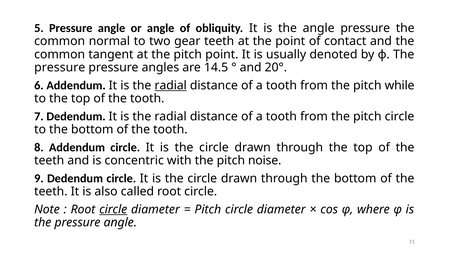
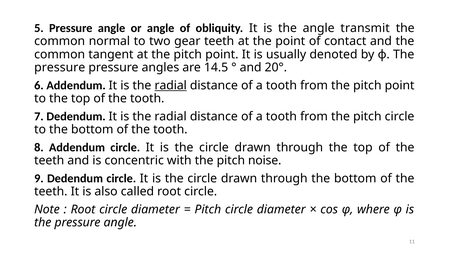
angle pressure: pressure -> transmit (365, 28)
from the pitch while: while -> point (400, 85)
circle underline: present -> none (113, 209)
